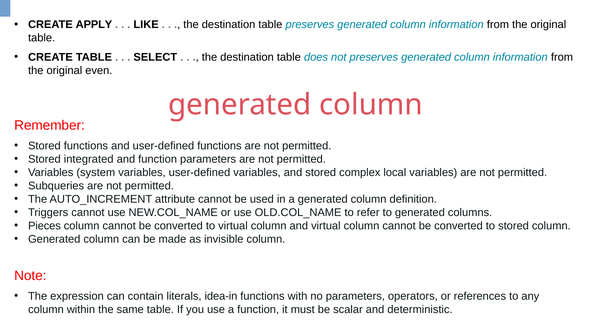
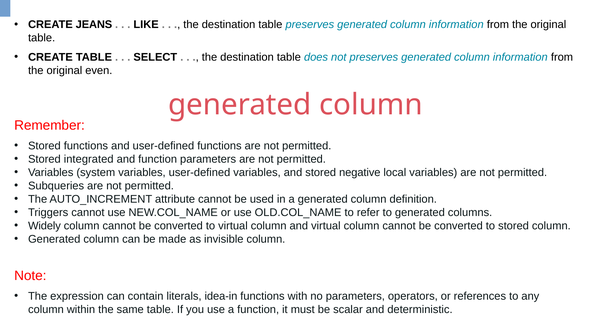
APPLY: APPLY -> JEANS (94, 25)
complex: complex -> negative (360, 172)
Pieces: Pieces -> Widely (44, 225)
